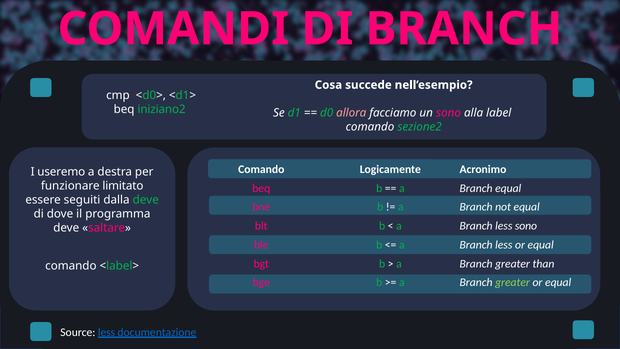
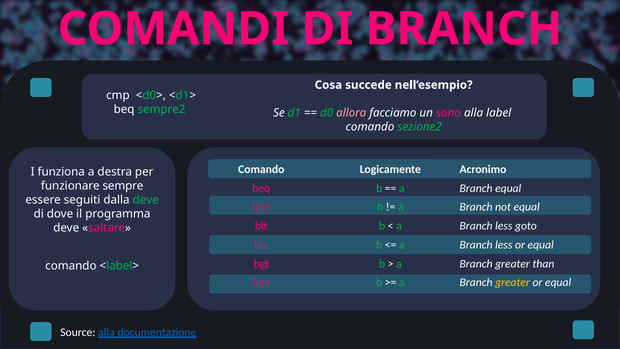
iniziano2: iniziano2 -> sempre2 (162, 109)
useremo: useremo -> funziona (61, 172)
limitato: limitato -> sempre (123, 186)
less sono: sono -> goto (526, 226)
greater colour: light green -> yellow (513, 282)
Source less: less -> alla (106, 332)
